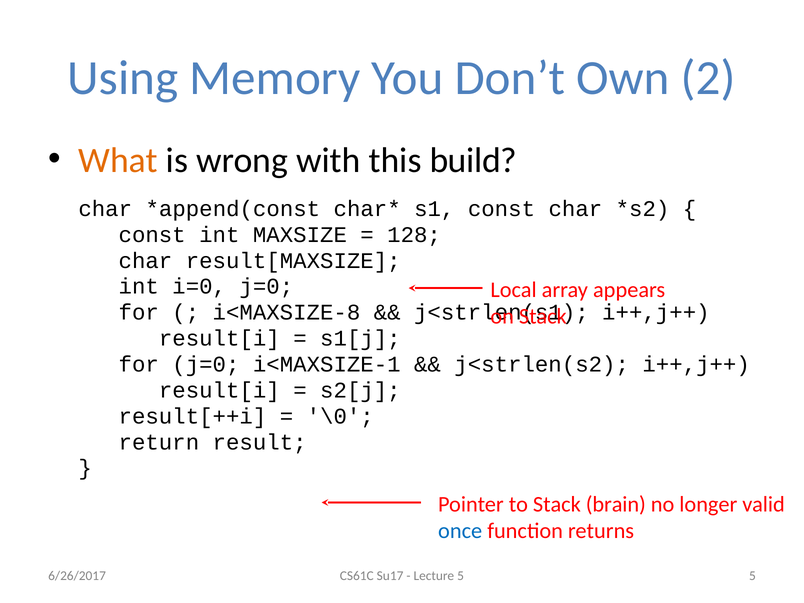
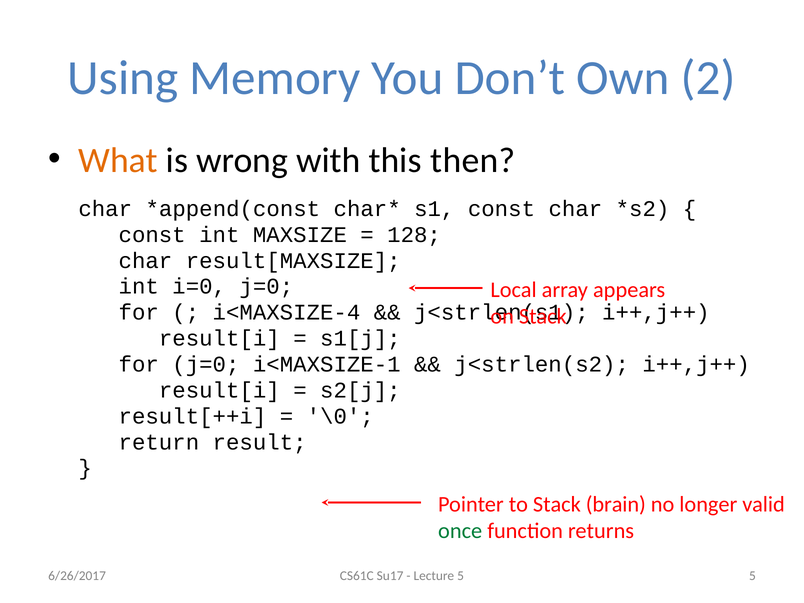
build: build -> then (473, 160)
i<MAXSIZE-8: i<MAXSIZE-8 -> i<MAXSIZE-4 (286, 313)
once colour: blue -> green (460, 531)
